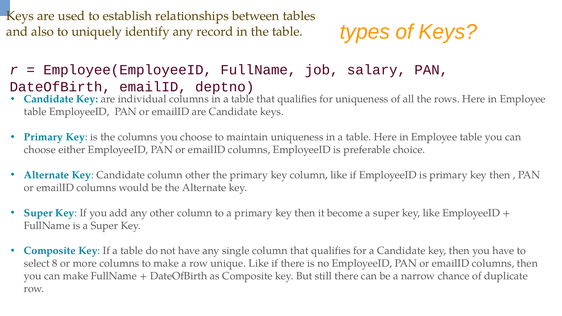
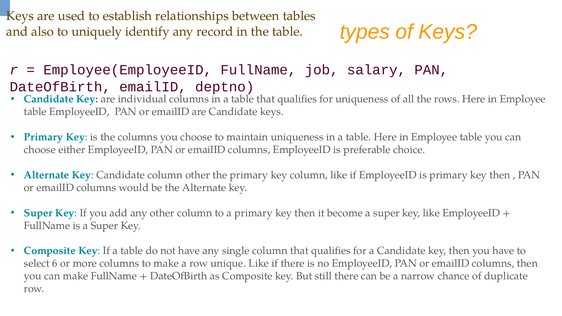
8: 8 -> 6 (55, 264)
